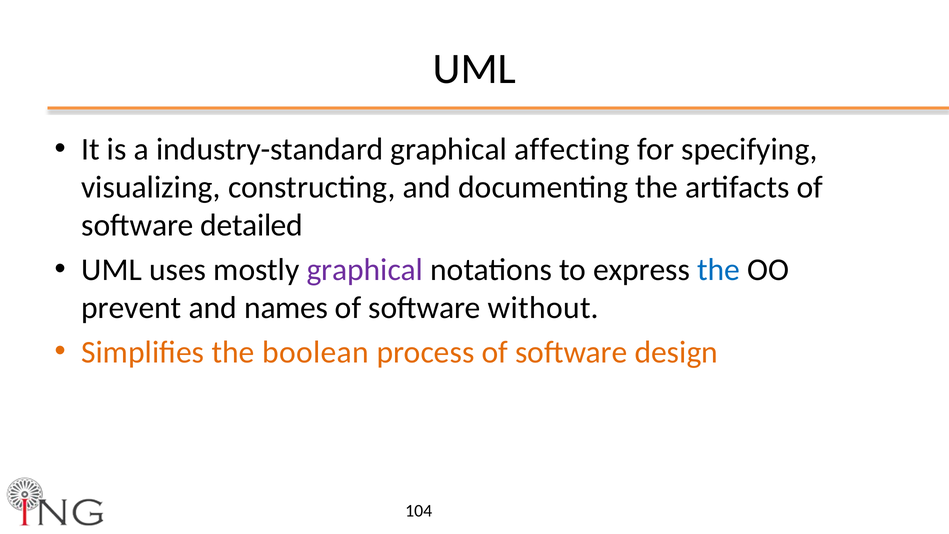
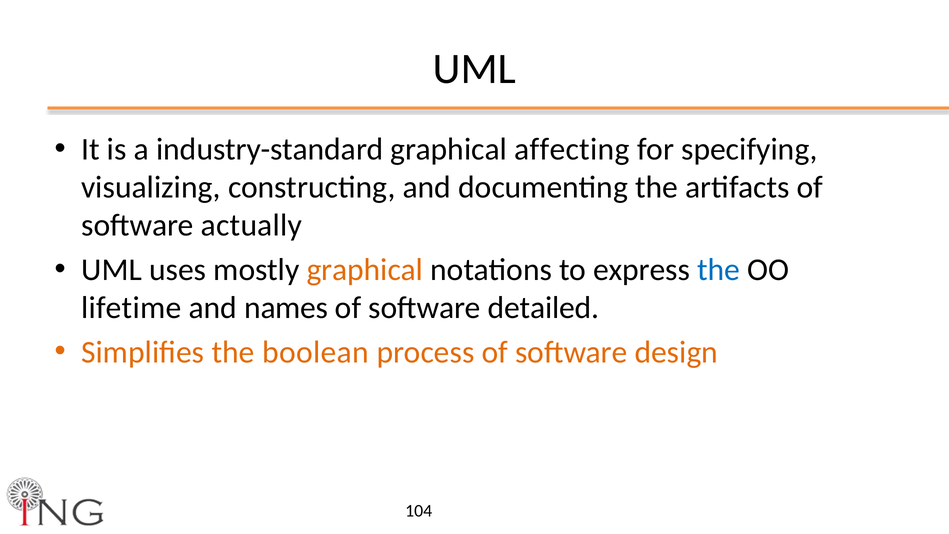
detailed: detailed -> actually (251, 225)
graphical colour: purple -> orange (365, 270)
prevent: prevent -> lifetime (131, 308)
without: without -> detailed (544, 308)
